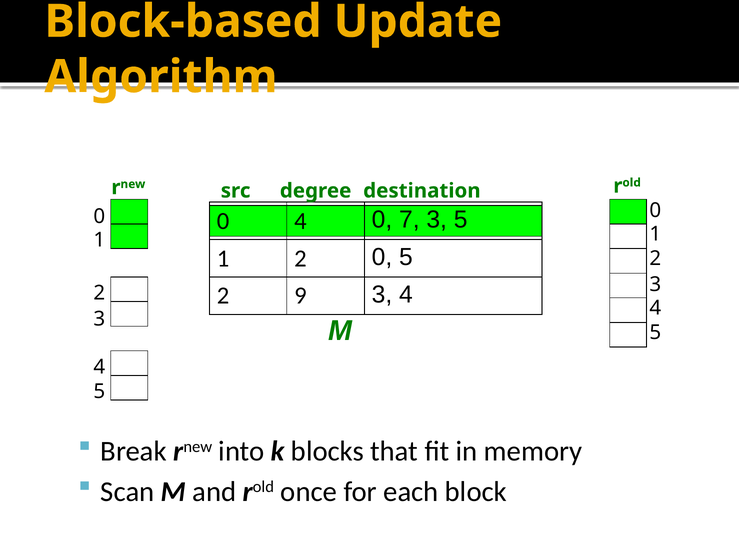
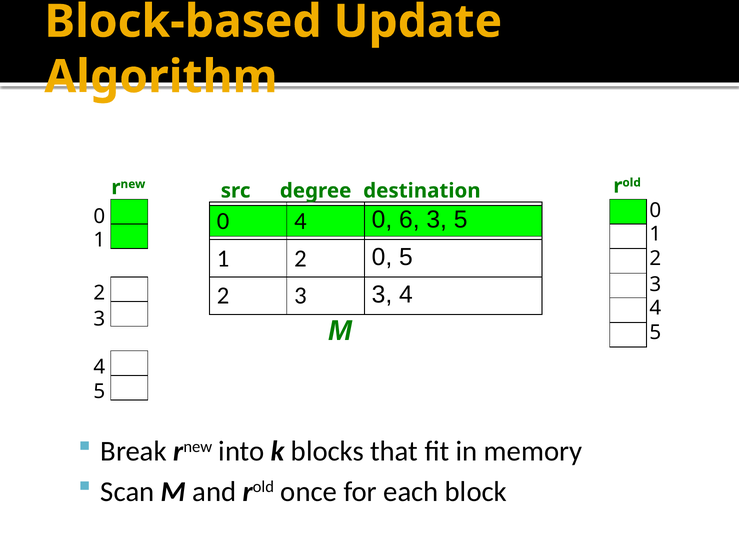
7: 7 -> 6 (409, 220)
9: 9 -> 3 (300, 296)
